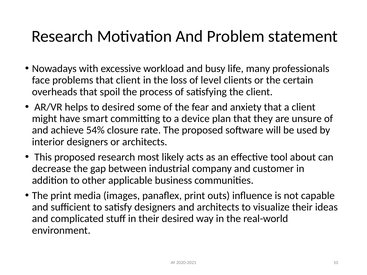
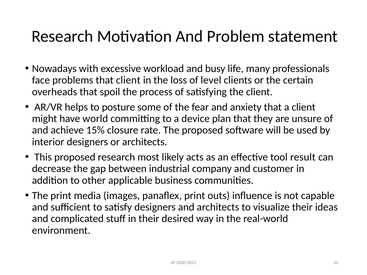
to desired: desired -> posture (118, 107)
smart: smart -> world (95, 119)
54%: 54% -> 15% (95, 130)
about: about -> result (303, 157)
